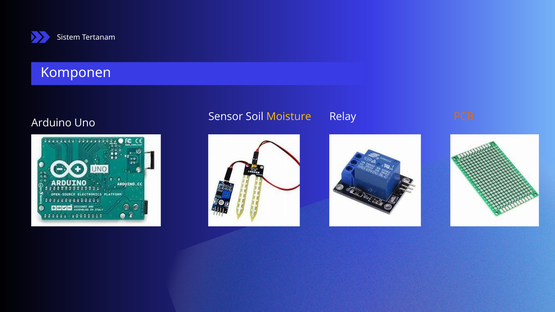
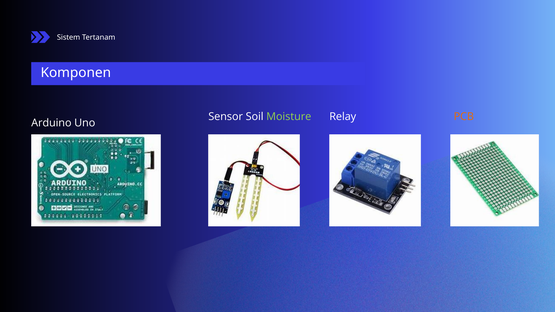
Moisture colour: yellow -> light green (289, 117)
